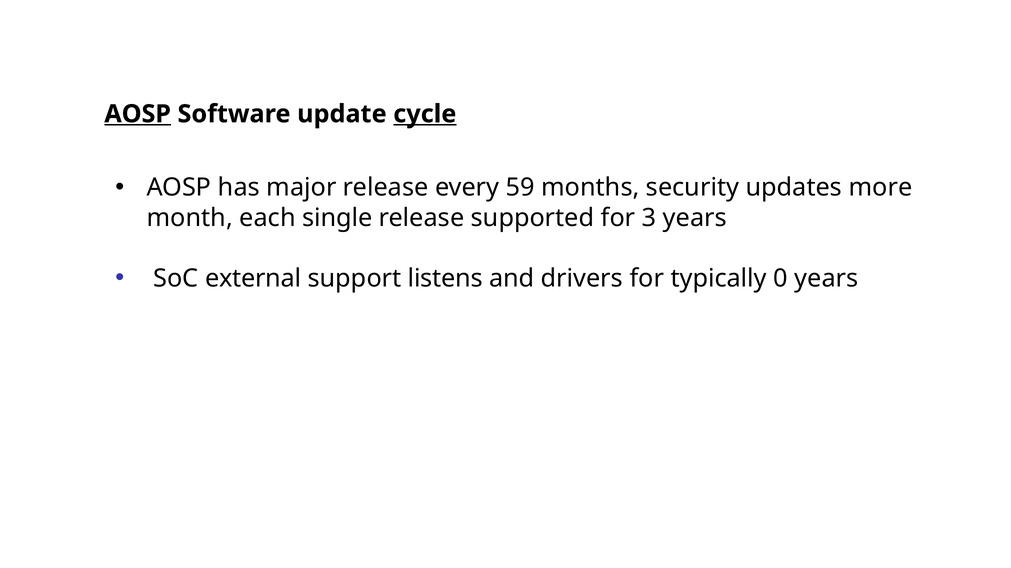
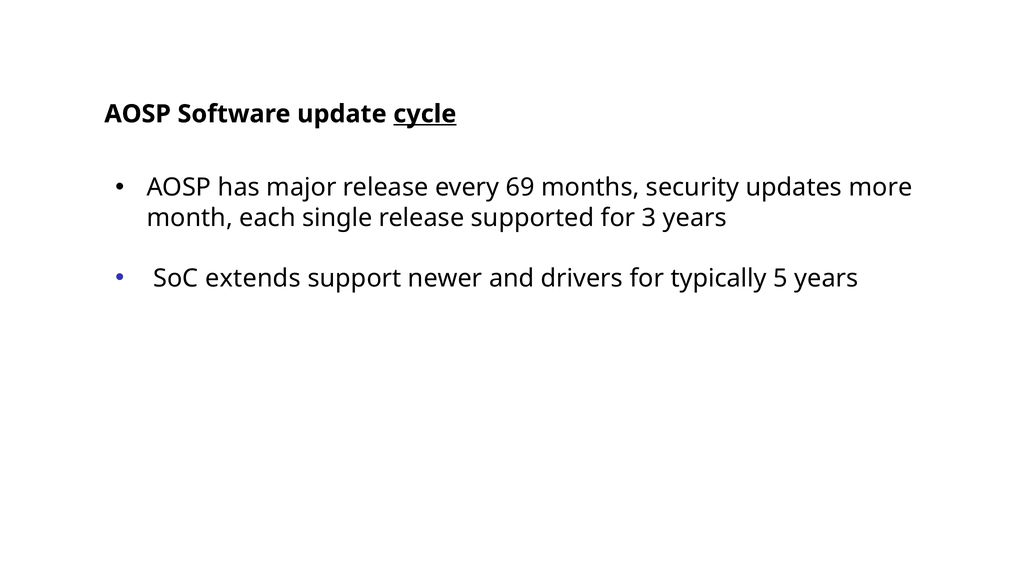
AOSP underline: present -> none (138, 114)
59: 59 -> 69 (520, 188)
external: external -> extends (253, 279)
listens: listens -> newer (445, 279)
0: 0 -> 5 (781, 279)
